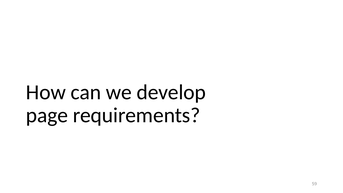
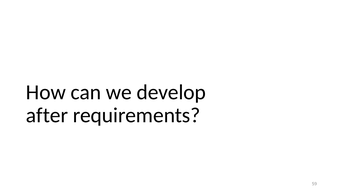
page: page -> after (47, 115)
